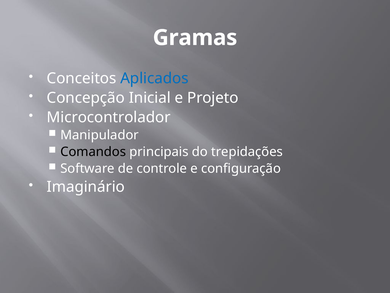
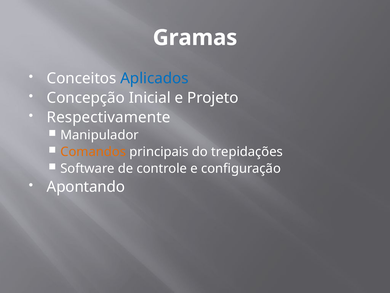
Microcontrolador: Microcontrolador -> Respectivamente (109, 117)
Comandos colour: black -> orange (93, 152)
Imaginário: Imaginário -> Apontando (86, 186)
